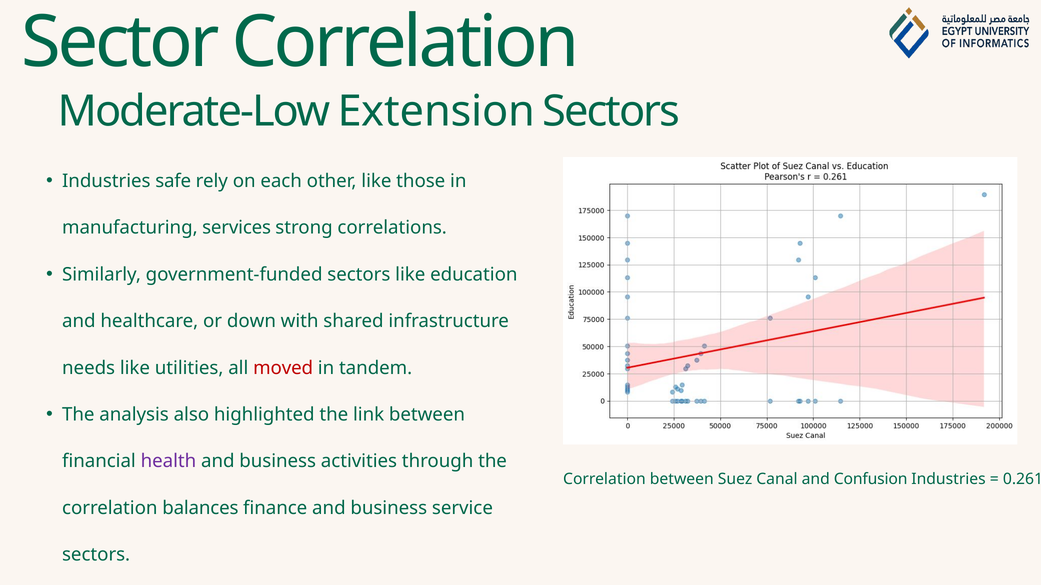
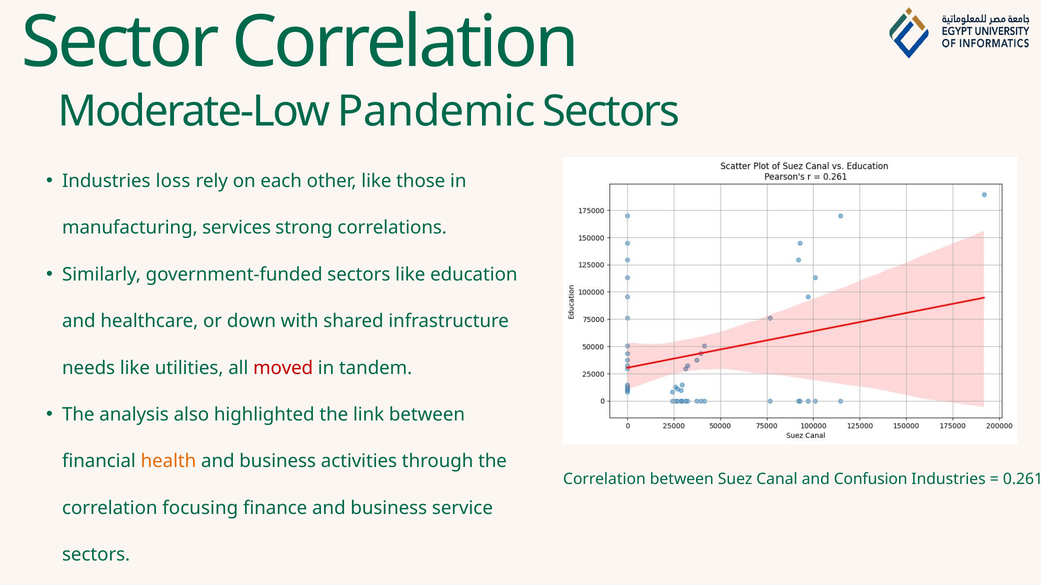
Extension: Extension -> Pandemic (437, 111)
safe: safe -> loss (173, 181)
health colour: purple -> orange (168, 462)
balances: balances -> focusing (200, 508)
